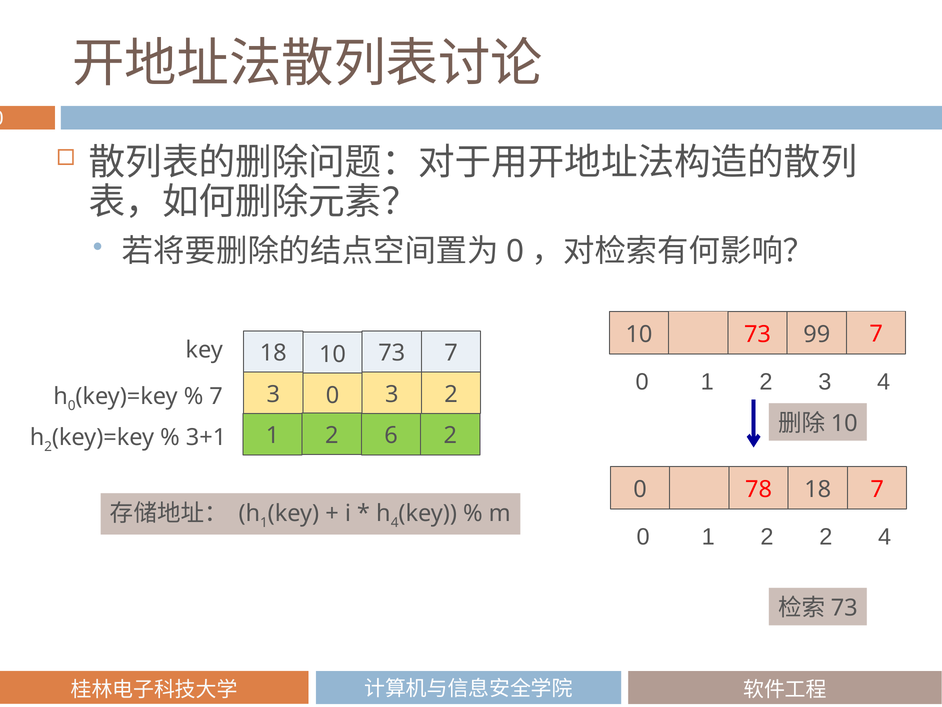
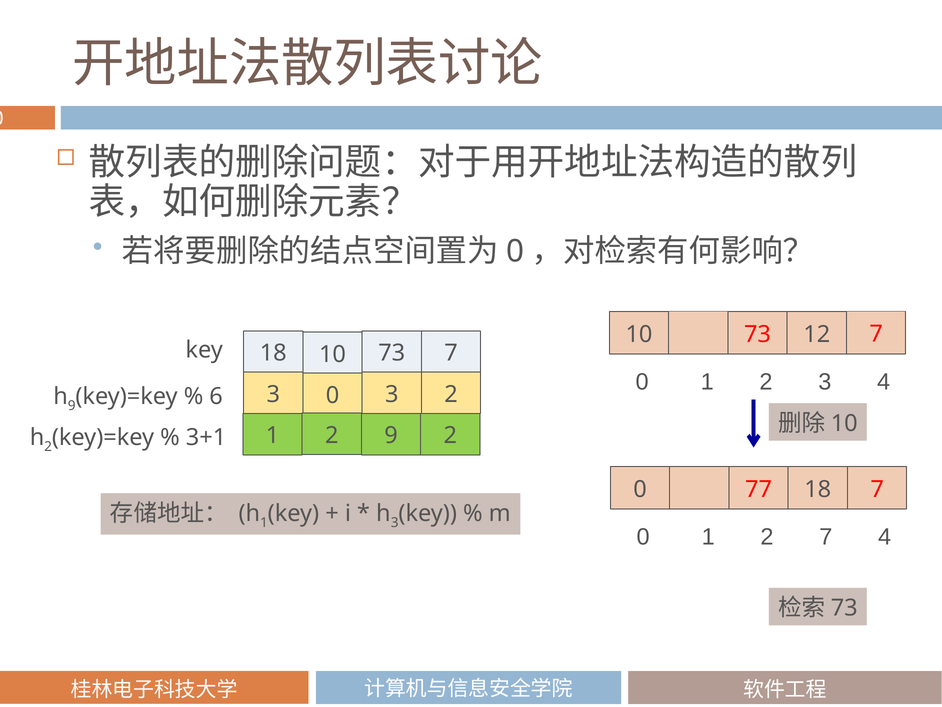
99: 99 -> 12 (817, 334)
0: 0 -> 9 (72, 405)
7: 7 -> 6 (216, 396)
2 6: 6 -> 9 (391, 435)
78: 78 -> 77 (759, 489)
4: 4 -> 3 (395, 522)
2 2: 2 -> 7 (826, 537)
